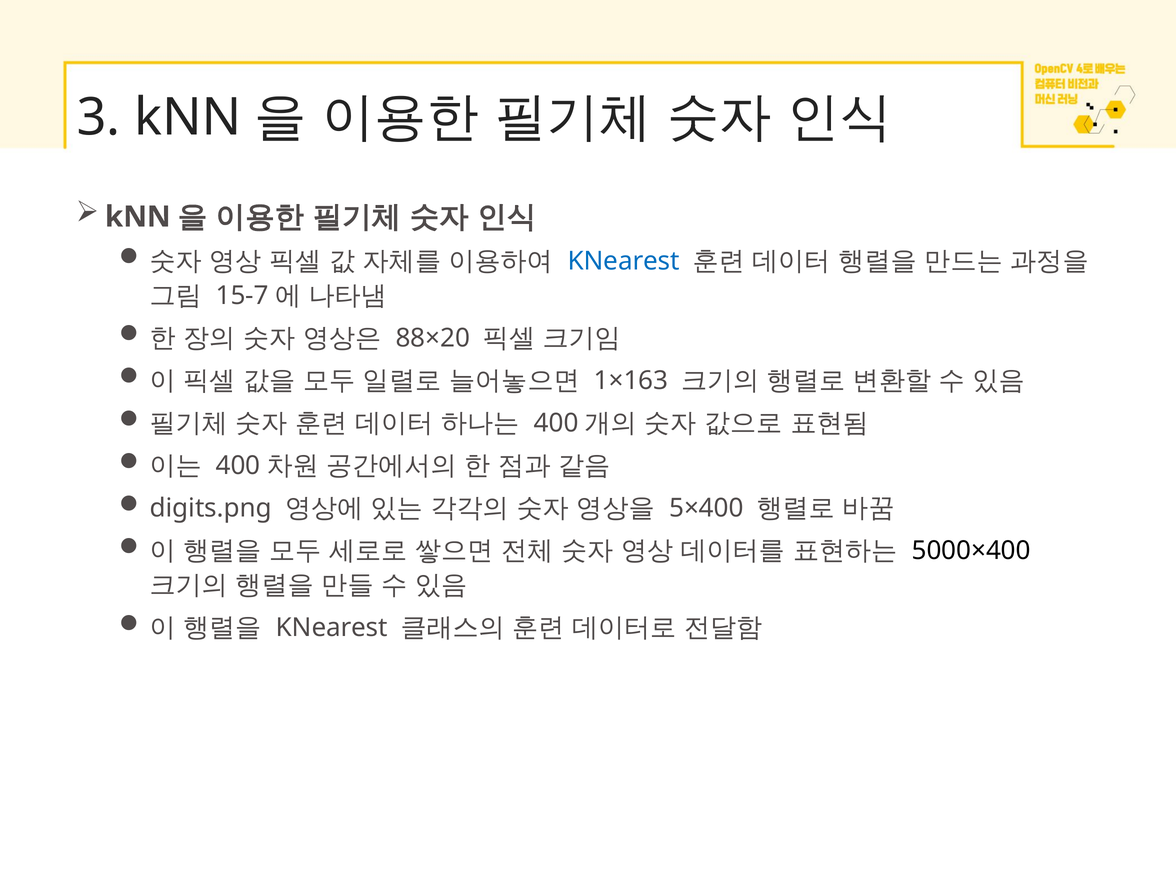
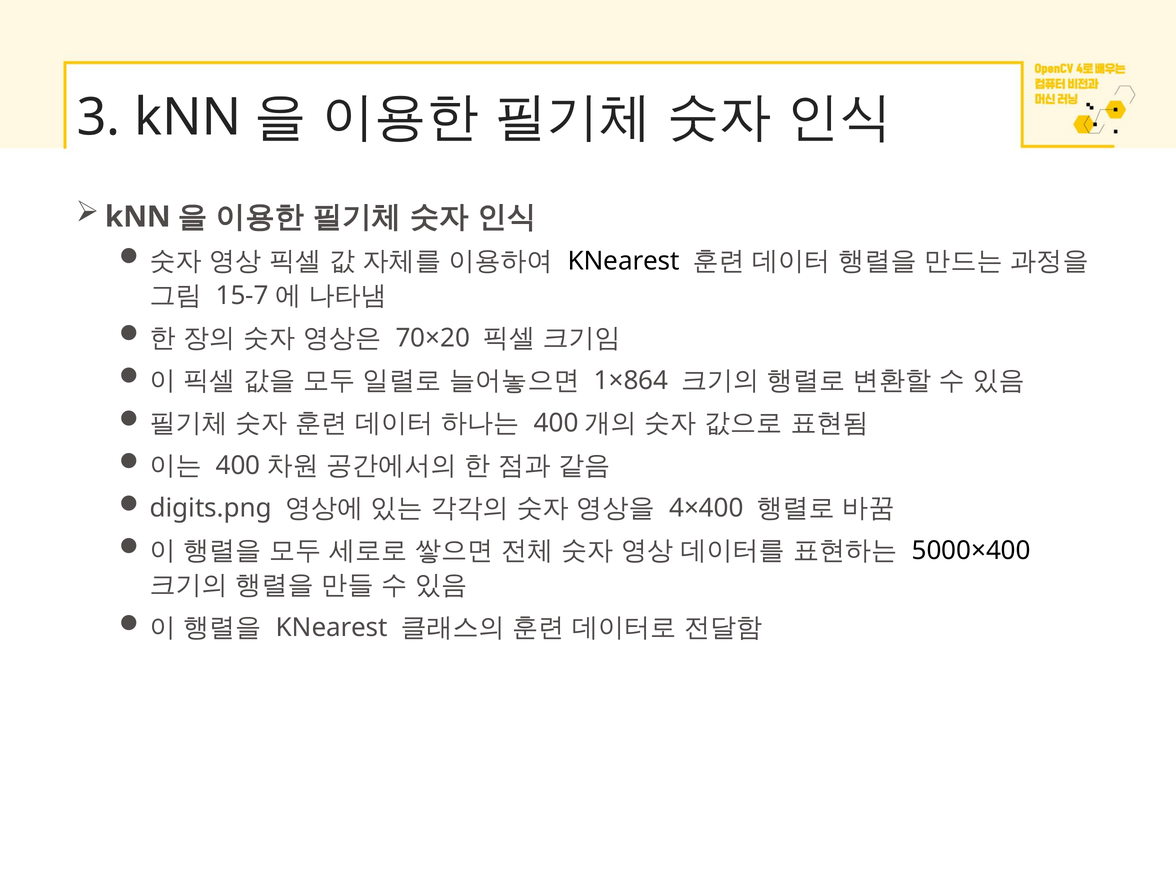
KNearest colour: blue -> black (624, 261)
88×20: 88×20 -> 70×20 (433, 338)
1×163: 1×163 -> 1×864 (631, 381)
5×400: 5×400 -> 4×400 (706, 508)
